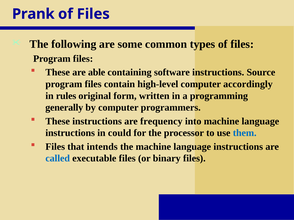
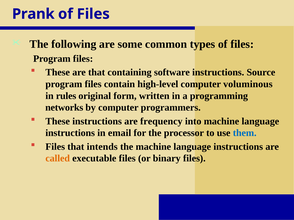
are able: able -> that (97, 72)
accordingly: accordingly -> voluminous (248, 84)
generally: generally -> networks (64, 108)
could: could -> email (120, 133)
called colour: blue -> orange (58, 159)
